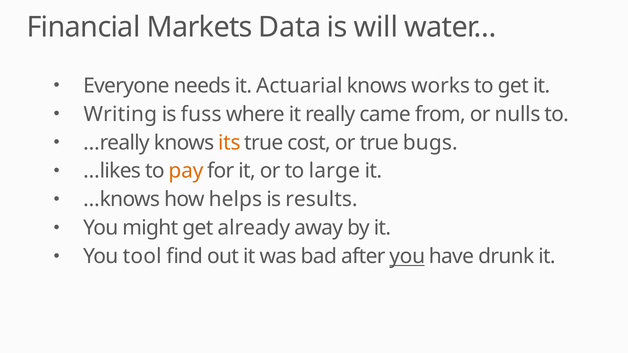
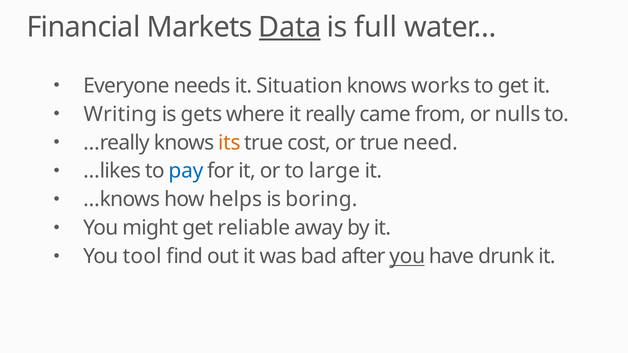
Data underline: none -> present (290, 27)
will: will -> full (376, 27)
Actuarial: Actuarial -> Situation (299, 86)
fuss: fuss -> gets (201, 114)
bugs: bugs -> need (430, 143)
pay colour: orange -> blue (186, 171)
results: results -> boring (321, 200)
already: already -> reliable (254, 228)
